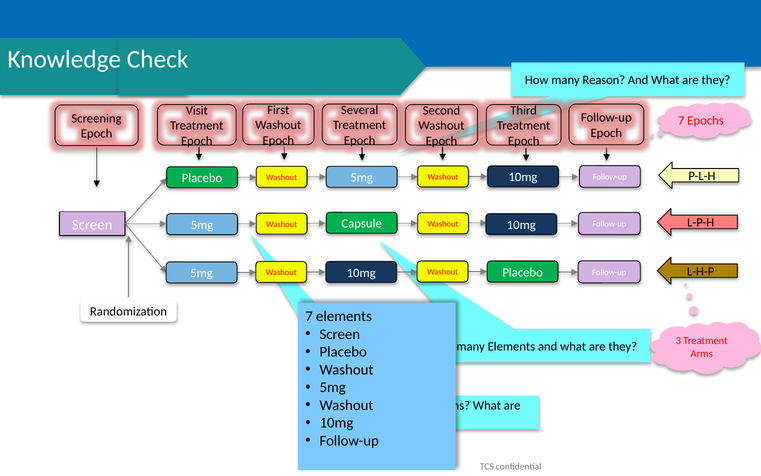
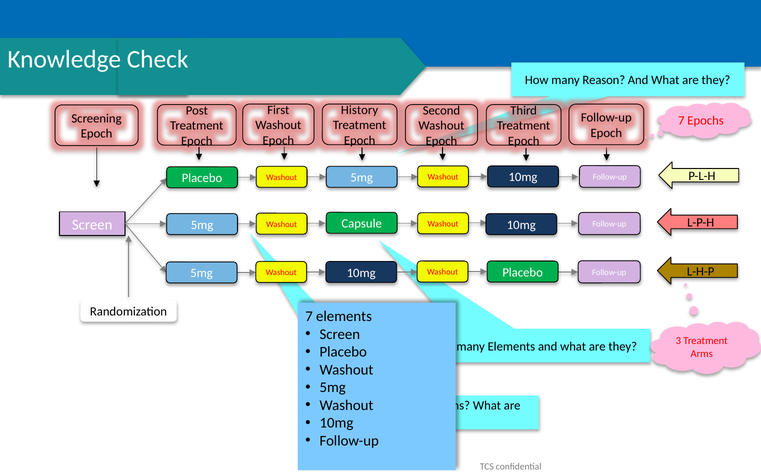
Several: Several -> History (360, 110)
Visit: Visit -> Post (197, 110)
